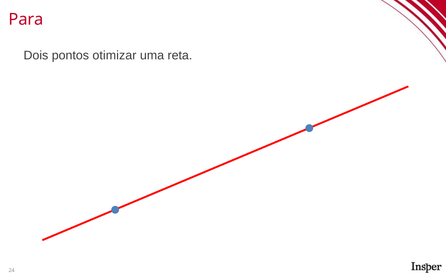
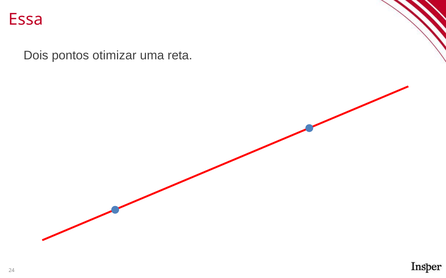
Para: Para -> Essa (26, 19)
